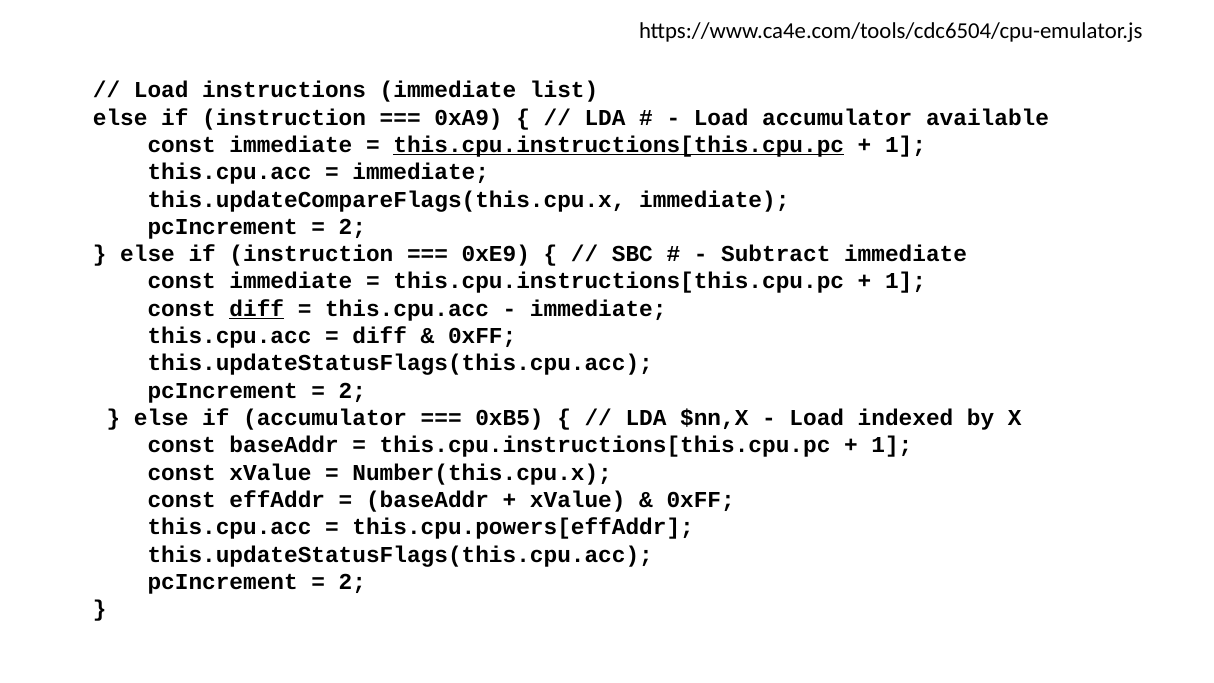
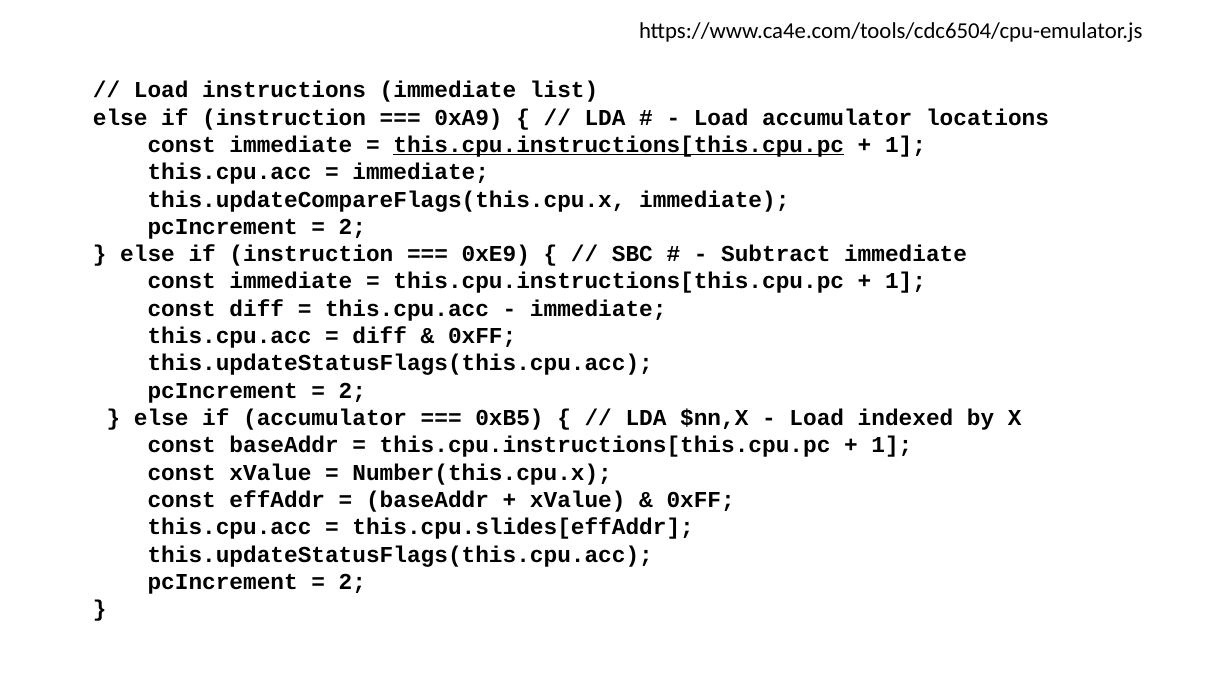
available: available -> locations (988, 118)
diff underline: present -> none (257, 309)
this.cpu.powers[effAddr: this.cpu.powers[effAddr -> this.cpu.slides[effAddr (523, 527)
